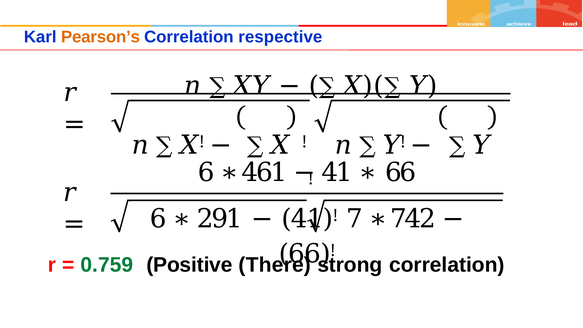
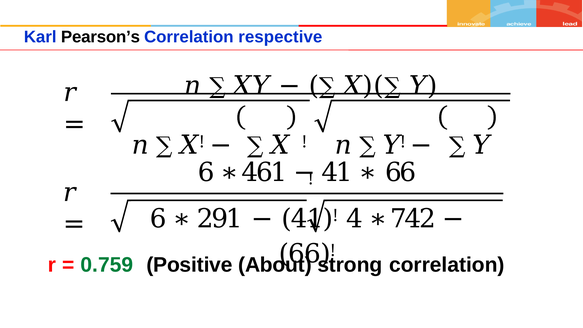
Pearson’s colour: orange -> black (100, 37)
7: 7 -> 4 (355, 219)
There: There -> About (275, 265)
